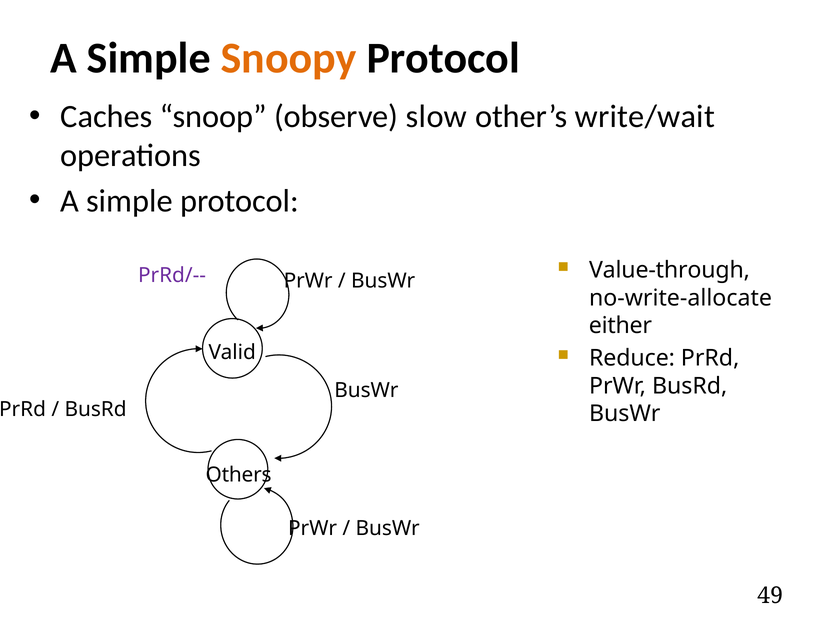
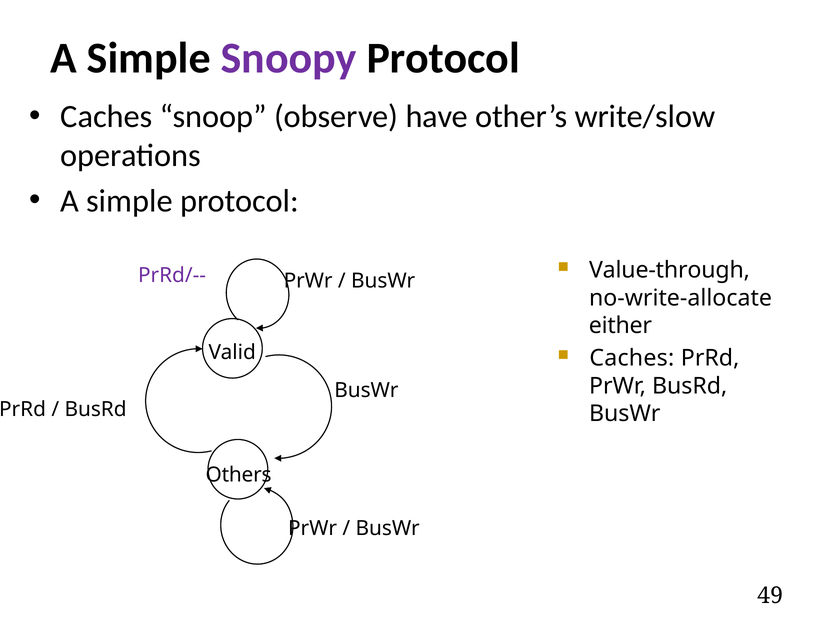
Snoopy colour: orange -> purple (289, 58)
slow: slow -> have (437, 117)
write/wait: write/wait -> write/slow (645, 117)
Reduce: Reduce -> Caches (632, 358)
